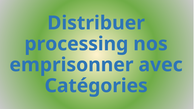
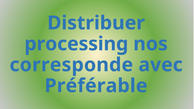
emprisonner: emprisonner -> corresponde (71, 65)
Catégories: Catégories -> Préférable (96, 86)
